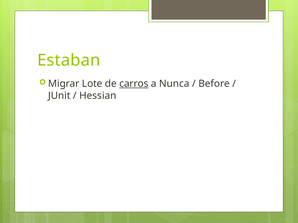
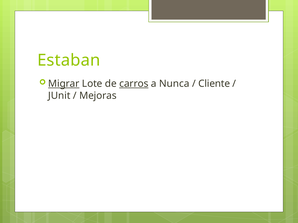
Migrar underline: none -> present (64, 84)
Before: Before -> Cliente (214, 84)
Hessian: Hessian -> Mejoras (98, 96)
